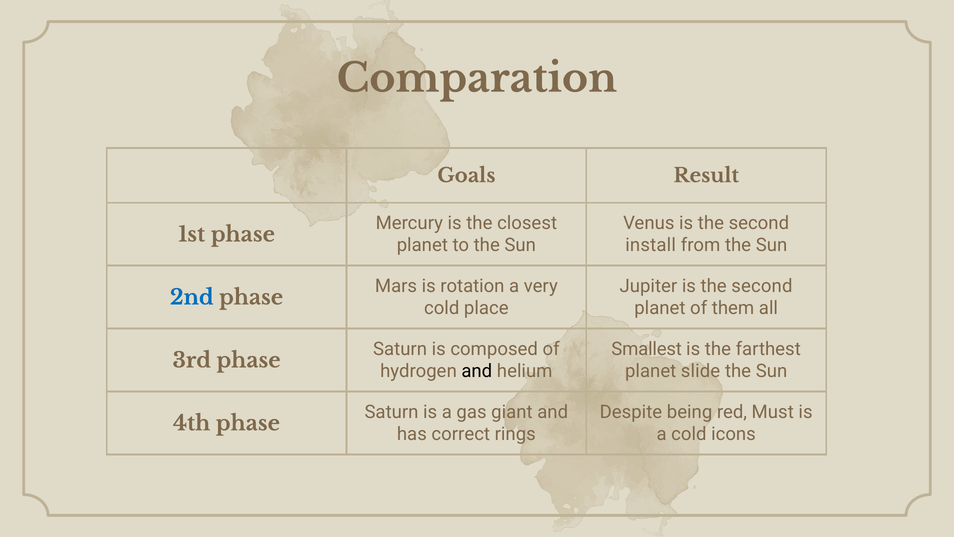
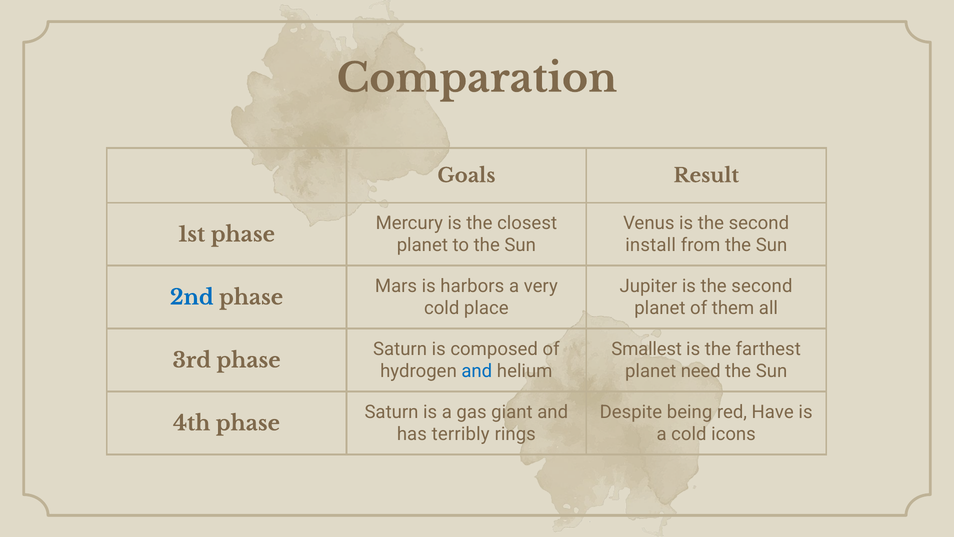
rotation: rotation -> harbors (472, 286)
and colour: black -> blue (477, 371)
slide: slide -> need (701, 371)
Must: Must -> Have (773, 412)
correct: correct -> terribly (461, 434)
